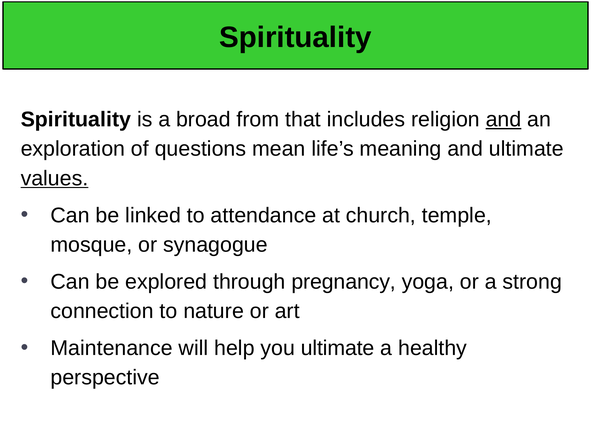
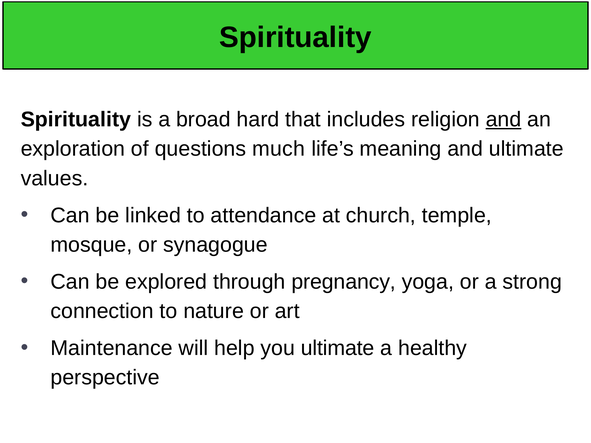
from: from -> hard (258, 120)
mean: mean -> much (279, 149)
values underline: present -> none (54, 178)
